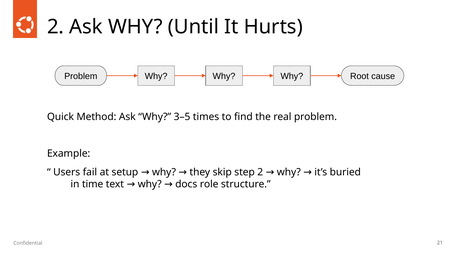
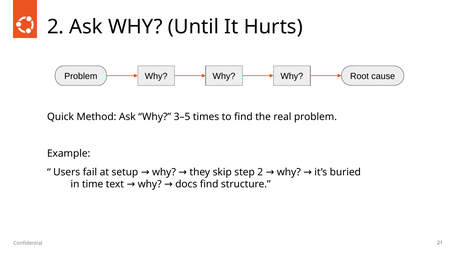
docs role: role -> find (209, 185)
